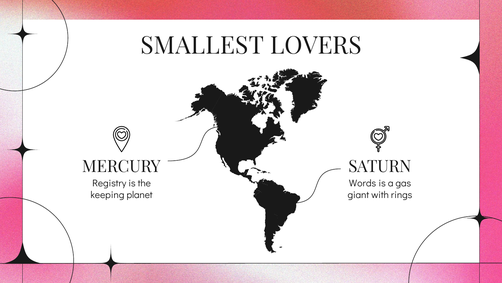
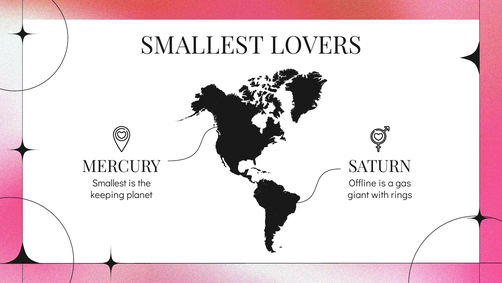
Registry: Registry -> Smallest (109, 183)
Words: Words -> Offline (363, 183)
